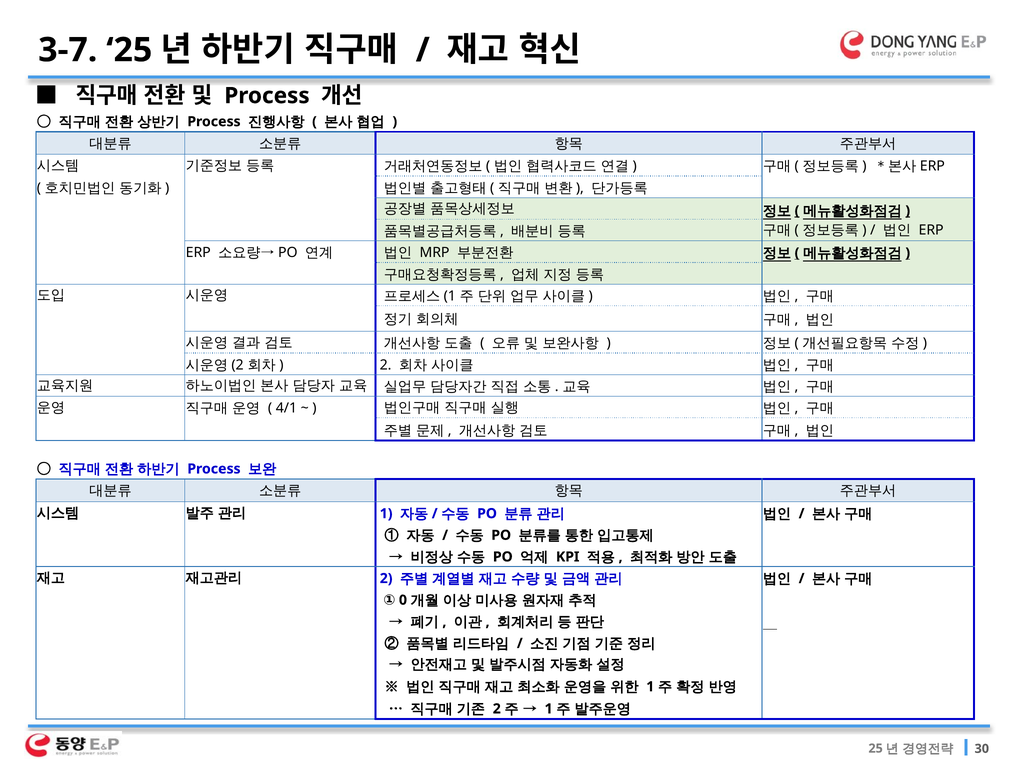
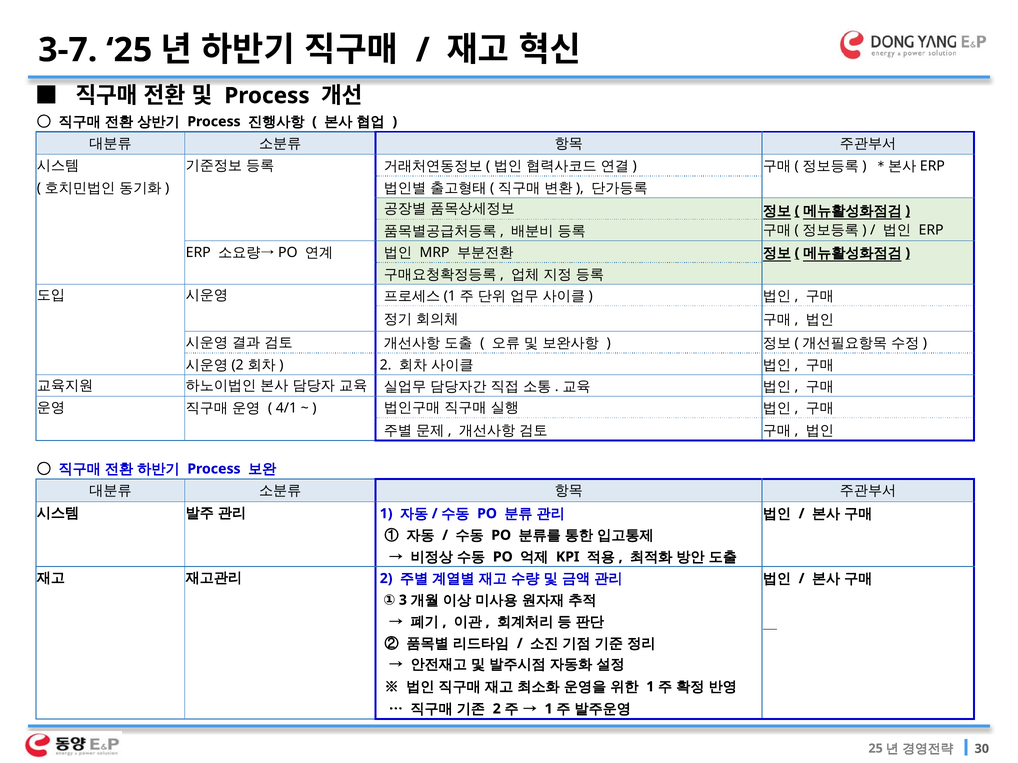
0: 0 -> 3 (403, 600)
